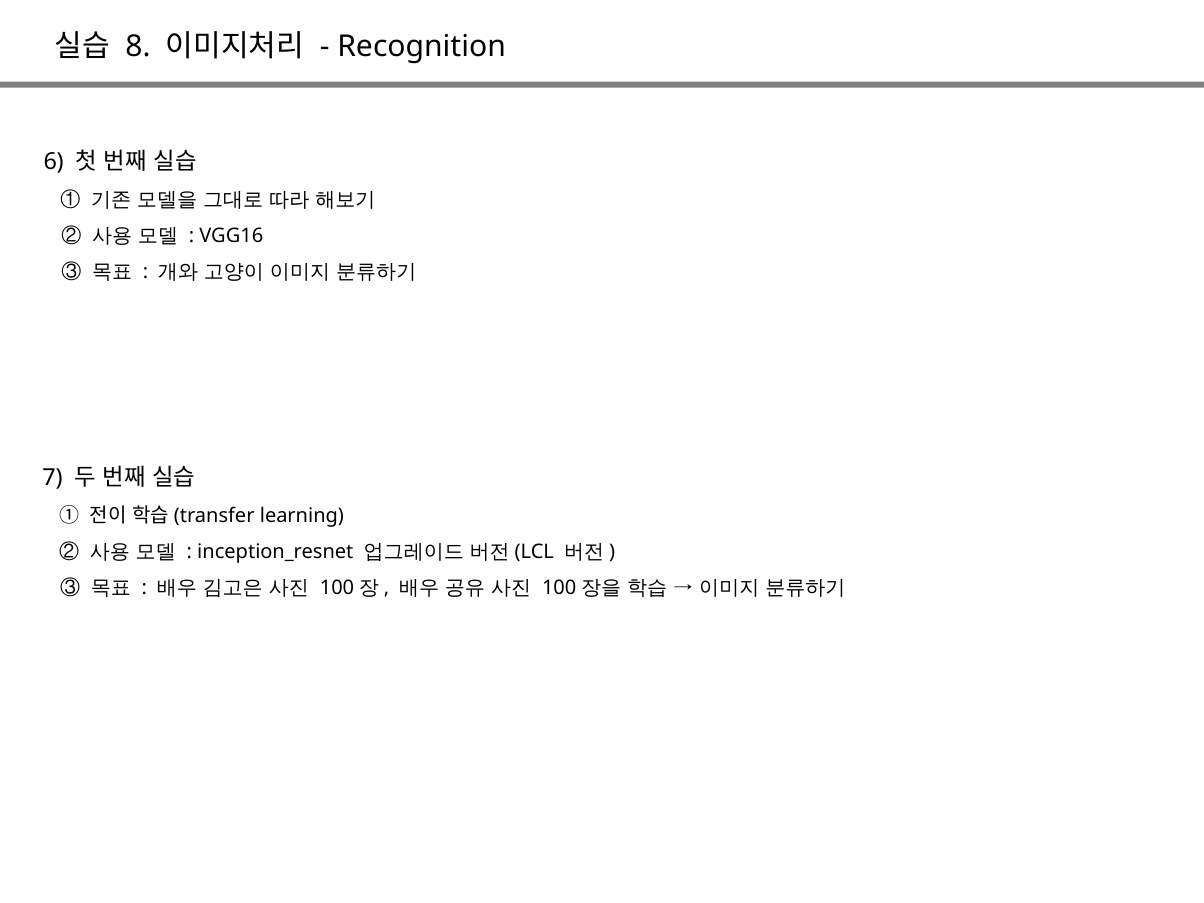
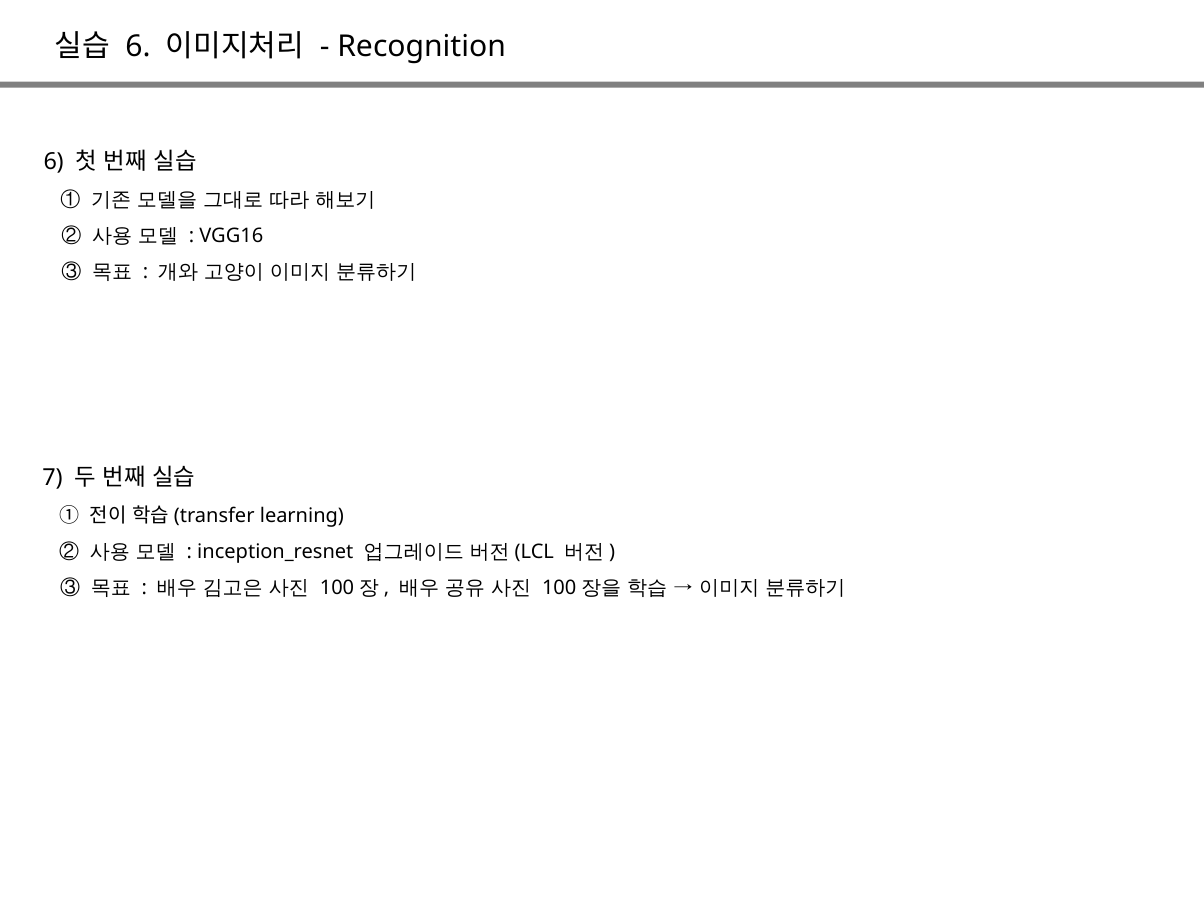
8: 8 -> 6 (138, 47)
